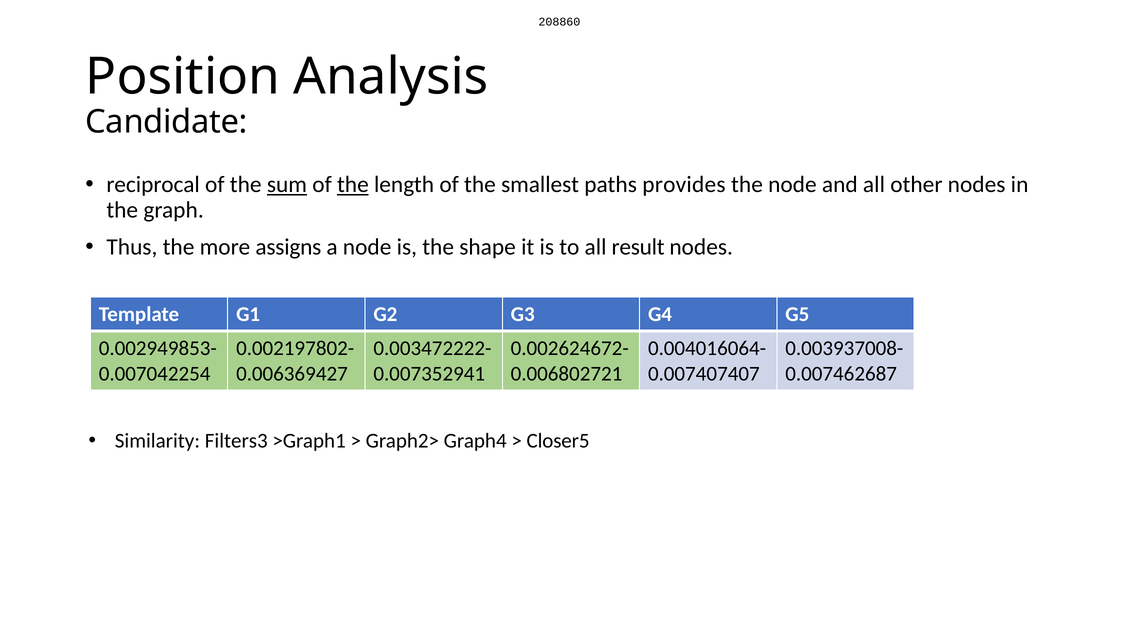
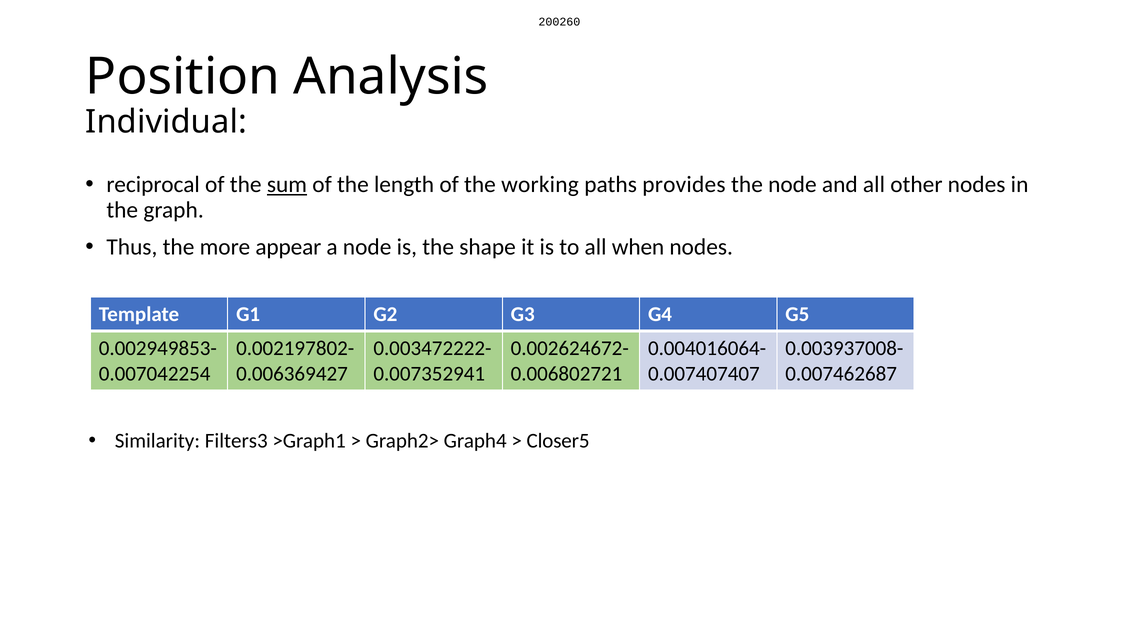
208860: 208860 -> 200260 (559, 22)
Candidate: Candidate -> Individual (166, 122)
the underline: present -> none (353, 185)
smallest: smallest -> working (540, 185)
assigns: assigns -> appear (288, 247)
result: result -> when (638, 247)
